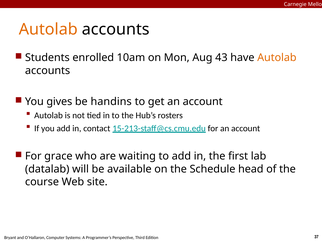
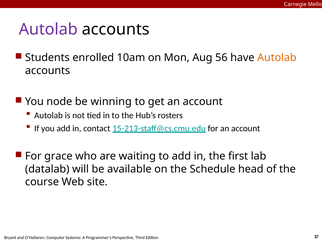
Autolab colour: orange -> purple (48, 29)
43: 43 -> 56 (221, 58)
gives: gives -> node (59, 102)
handins: handins -> winning (111, 102)
